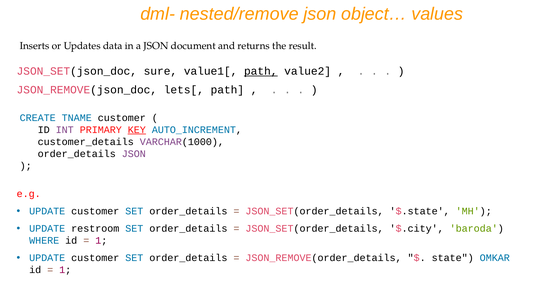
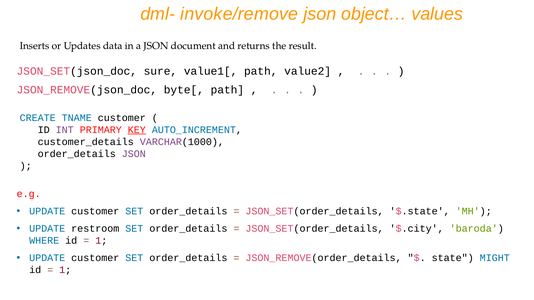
nested/remove: nested/remove -> invoke/remove (239, 14)
path underline: present -> none (261, 71)
lets[: lets[ -> byte[ (184, 90)
OMKAR: OMKAR -> MIGHT (495, 258)
